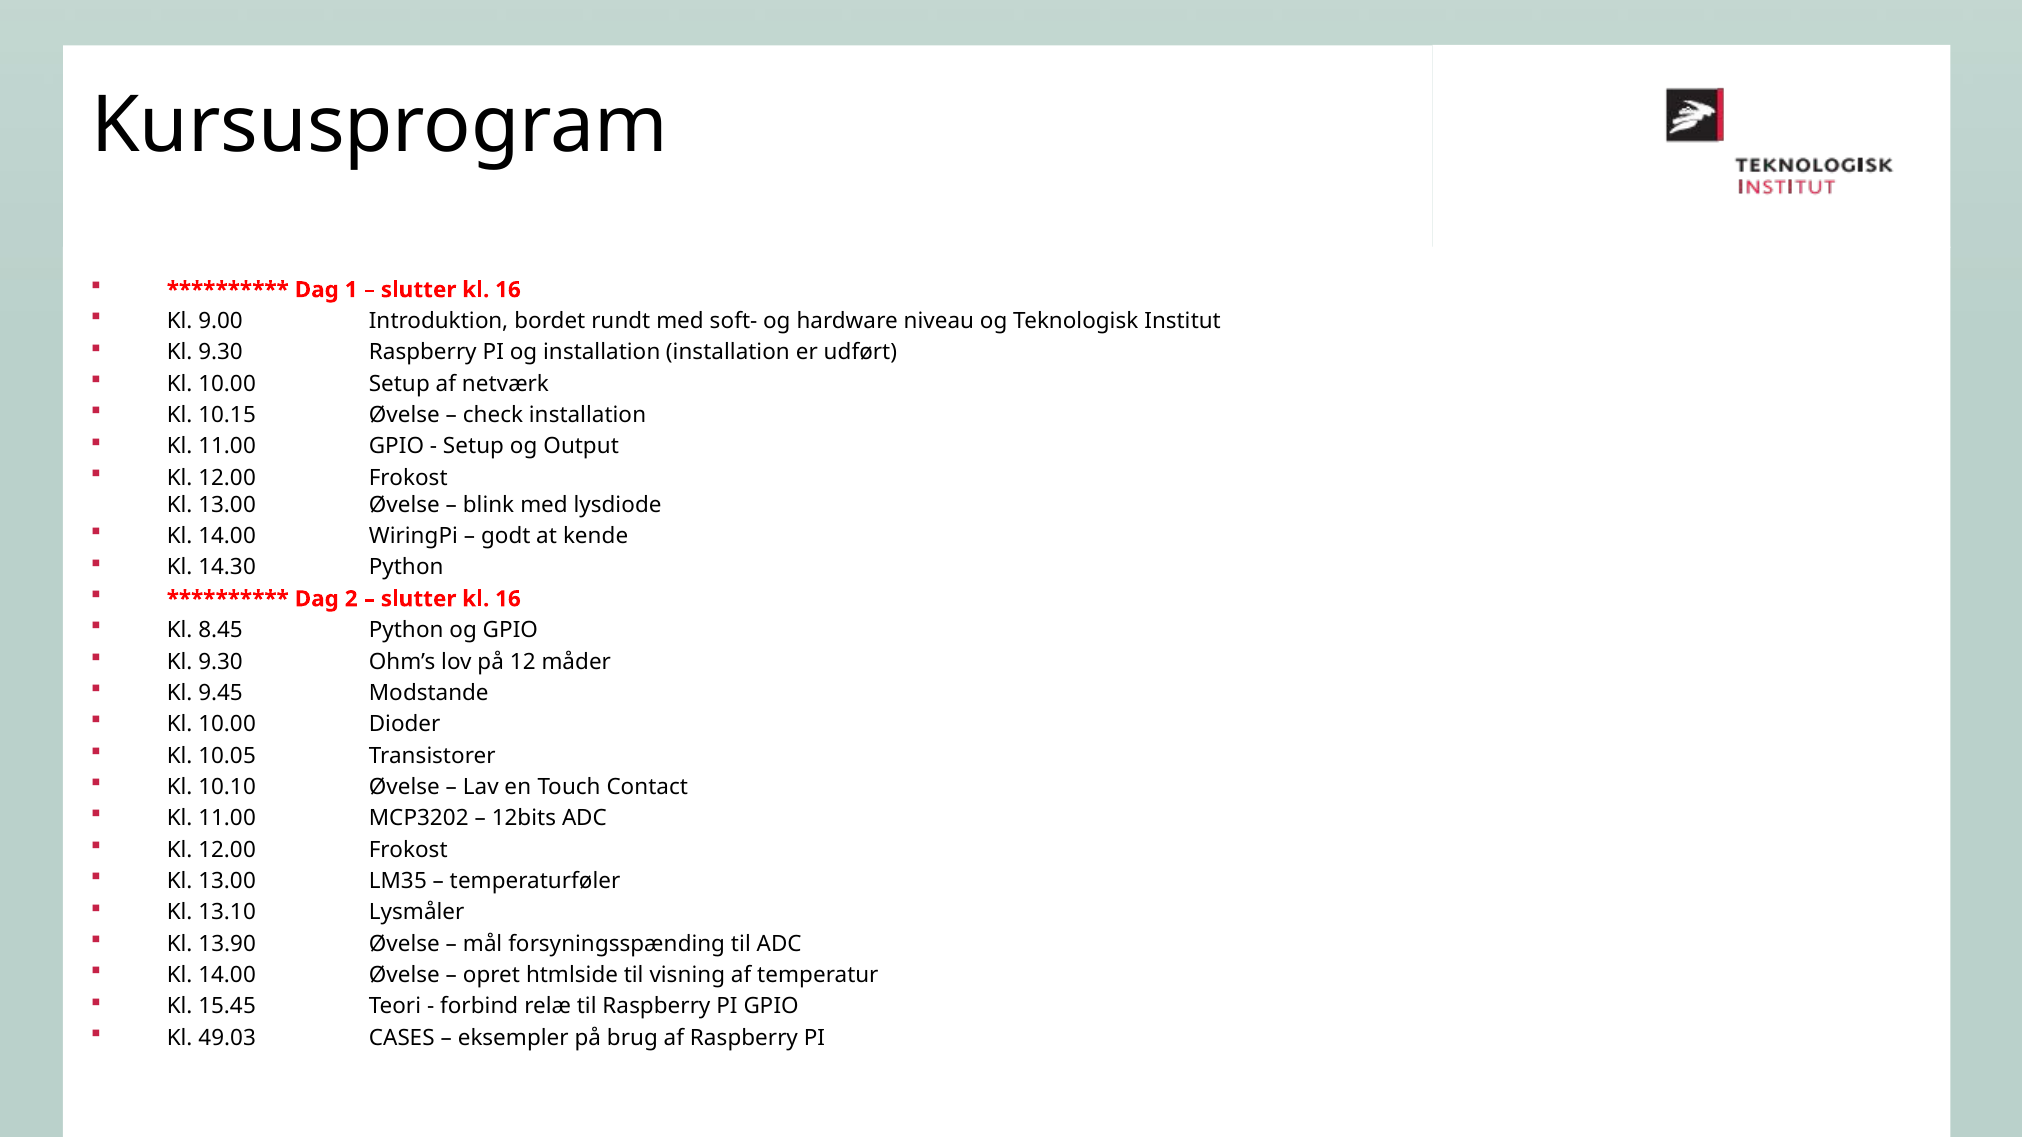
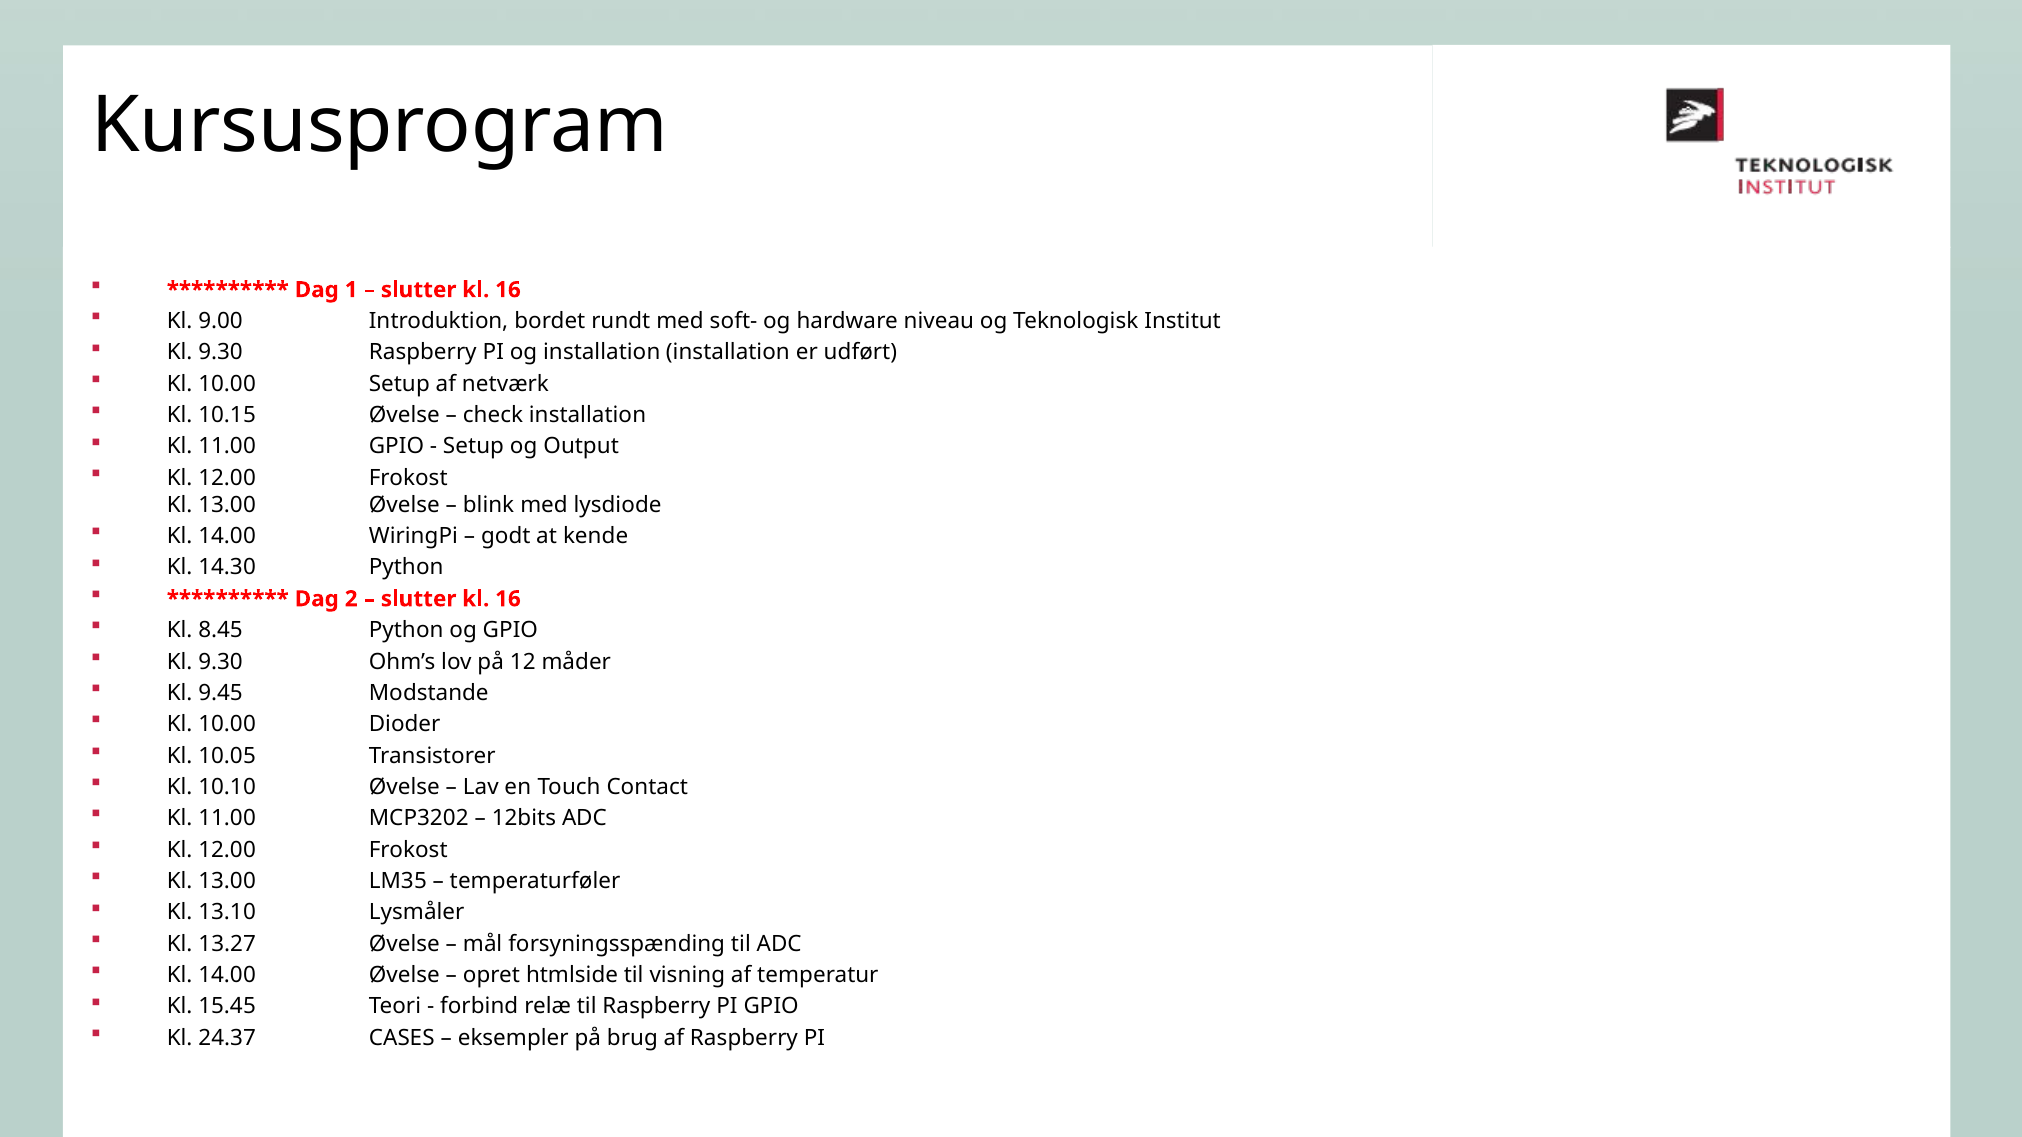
13.90: 13.90 -> 13.27 (227, 944)
49.03: 49.03 -> 24.37 (227, 1038)
